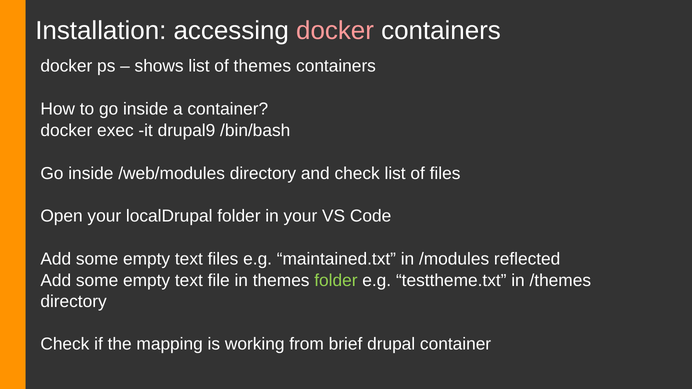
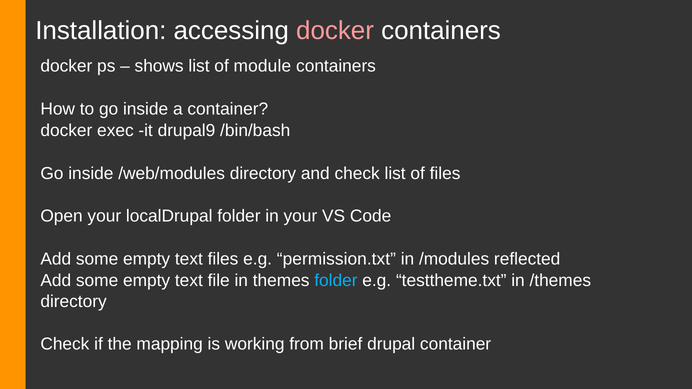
of themes: themes -> module (262, 66)
maintained.txt: maintained.txt -> permission.txt (336, 259)
folder colour: light green -> light blue (336, 281)
